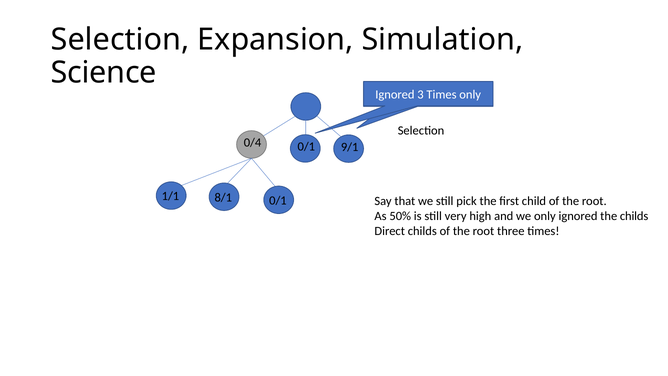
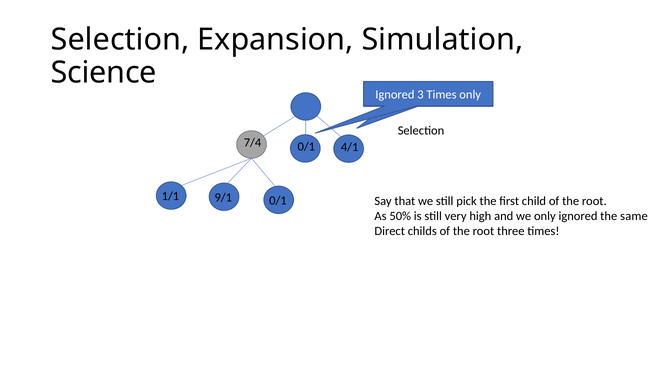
0/4: 0/4 -> 7/4 (253, 143)
9/1: 9/1 -> 4/1 (350, 147)
8/1: 8/1 -> 9/1 (223, 197)
the childs: childs -> same (634, 216)
